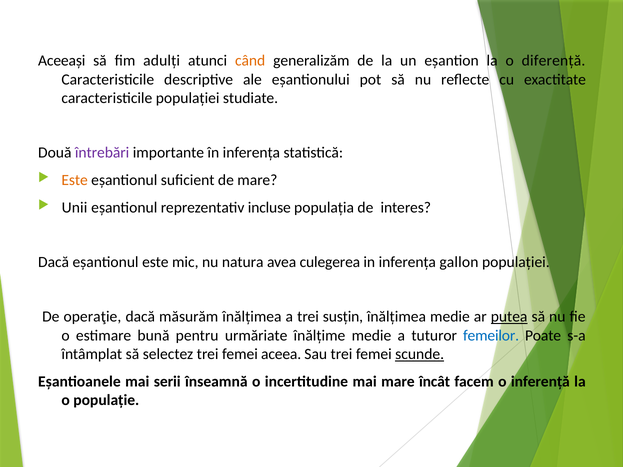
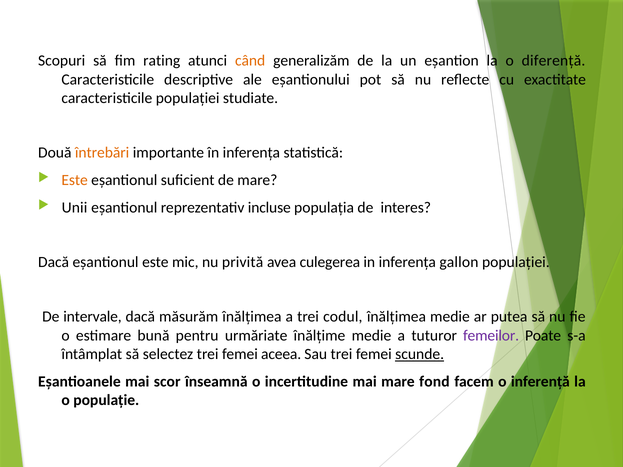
Aceeași: Aceeași -> Scopuri (62, 61)
adulți: adulți -> rating (162, 61)
întrebări colour: purple -> orange (102, 153)
natura: natura -> privită (243, 262)
operaţie: operaţie -> intervale (92, 317)
susțin: susțin -> codul (343, 317)
putea underline: present -> none (509, 317)
femeilor colour: blue -> purple (491, 336)
serii: serii -> scor (167, 382)
încât: încât -> fond (434, 382)
